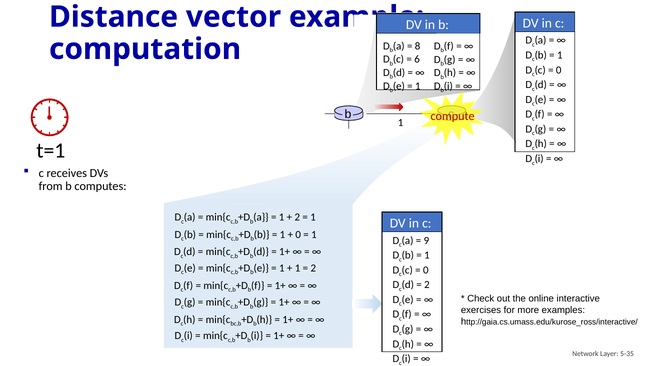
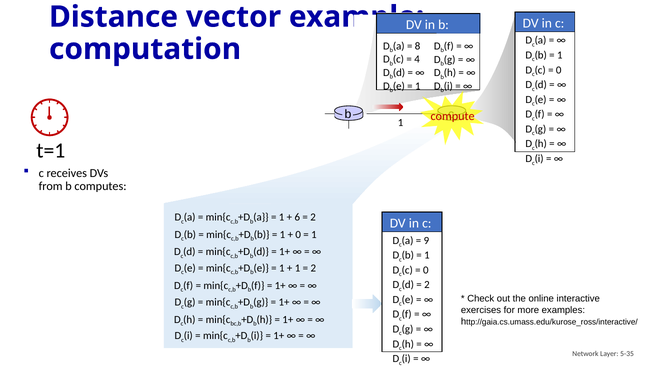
6: 6 -> 4 (417, 59)
2: 2 -> 6 (297, 217)
1: 1 -> 2 (313, 217)
